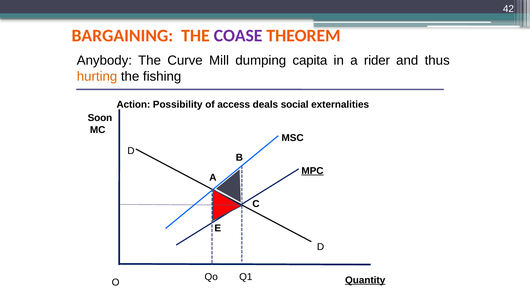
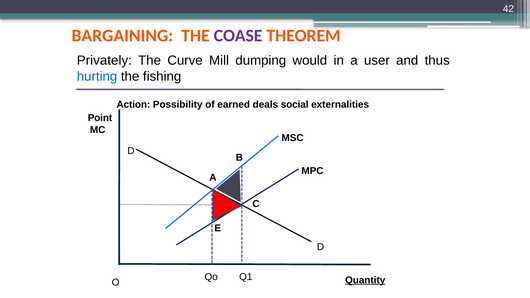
Anybody: Anybody -> Privately (104, 61)
capita: capita -> would (310, 61)
rider: rider -> user (377, 61)
hurting colour: orange -> blue (97, 76)
access: access -> earned (234, 105)
Soon: Soon -> Point (100, 118)
MPC underline: present -> none (312, 171)
